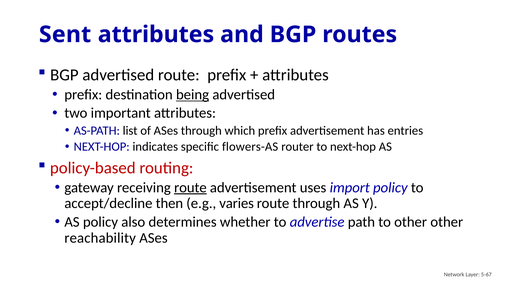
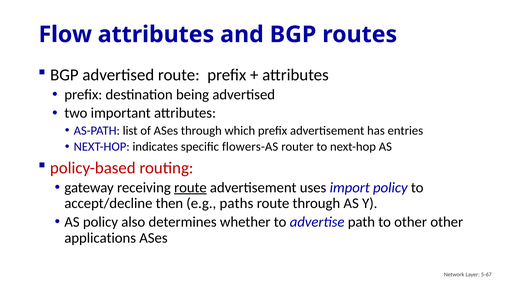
Sent: Sent -> Flow (65, 35)
being underline: present -> none (193, 95)
varies: varies -> paths (236, 204)
reachability: reachability -> applications (100, 238)
